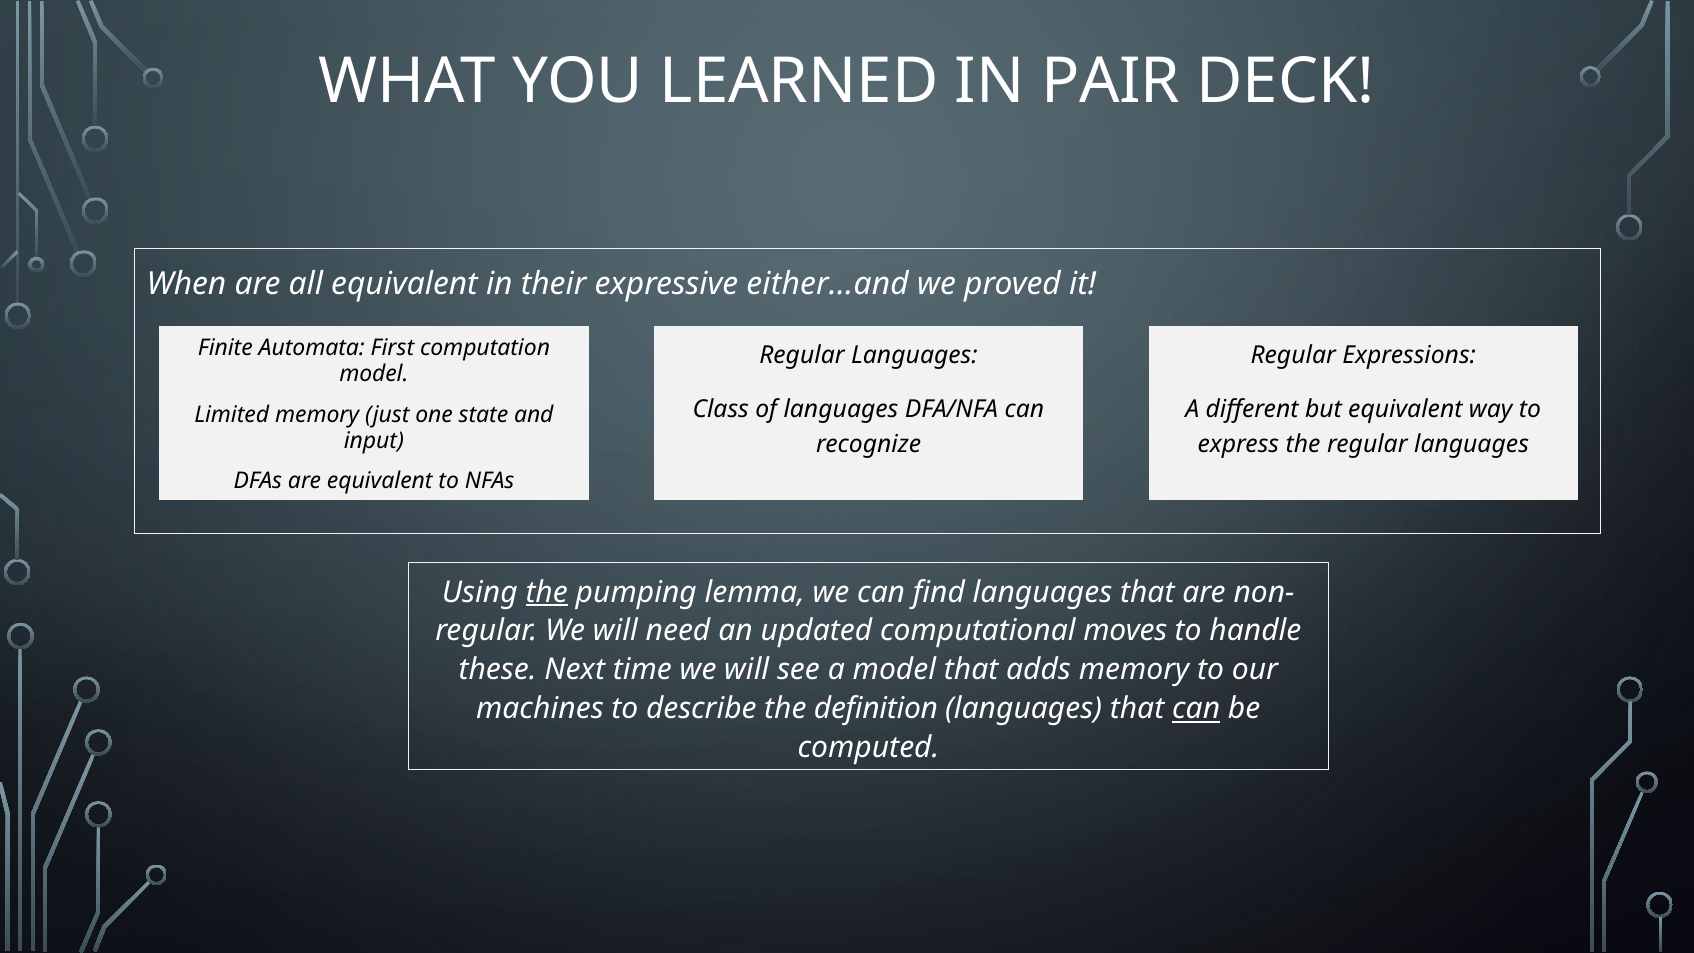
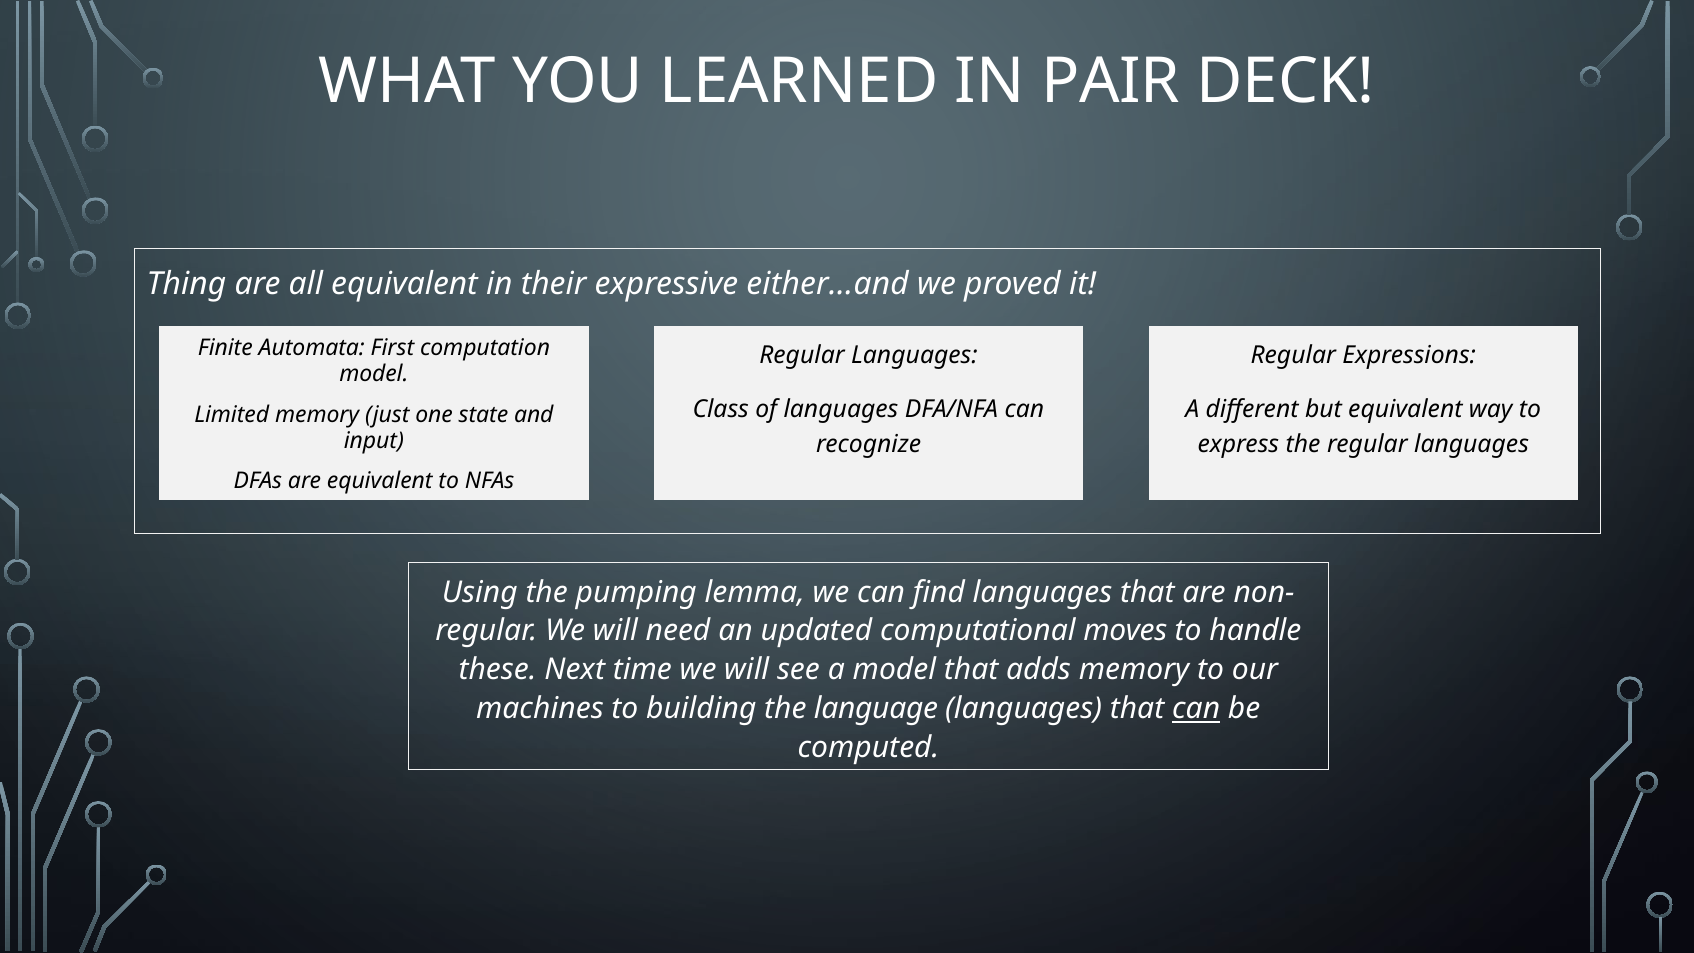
When: When -> Thing (186, 284)
the underline: present -> none (547, 592)
describe: describe -> building (701, 709)
definition: definition -> language (876, 709)
